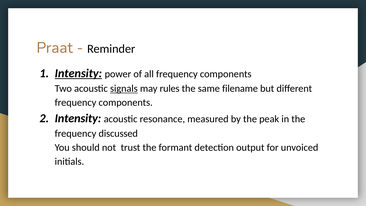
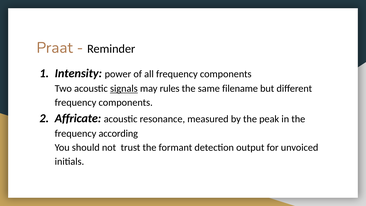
Intensity underline: present -> none (78, 73)
Intensity: Intensity -> Affricate (78, 118)
discussed: discussed -> according (118, 133)
